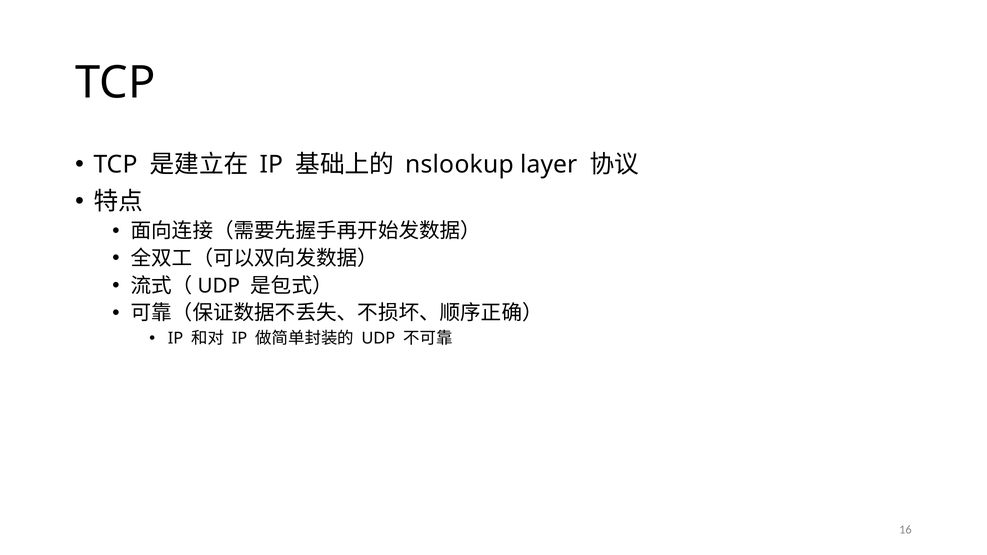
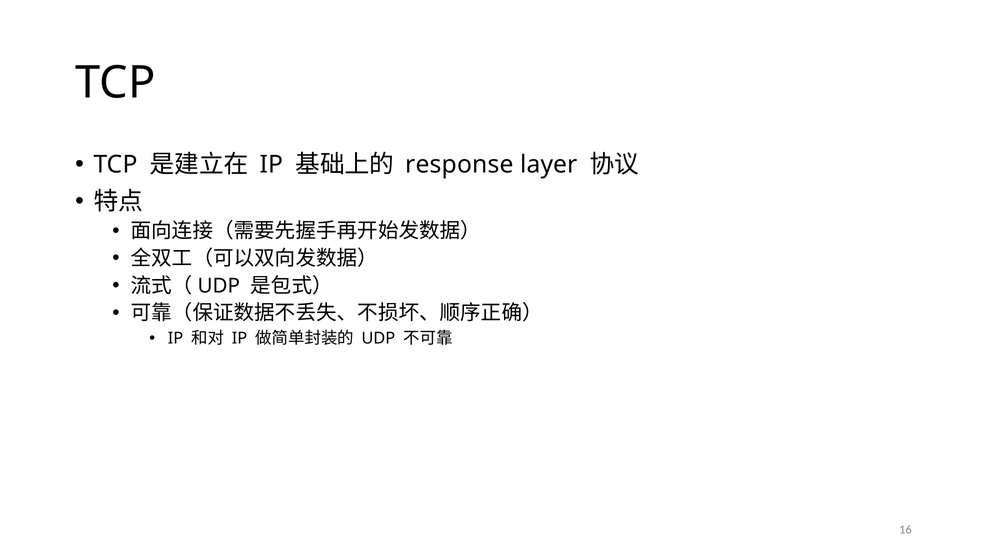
nslookup: nslookup -> response (460, 165)
